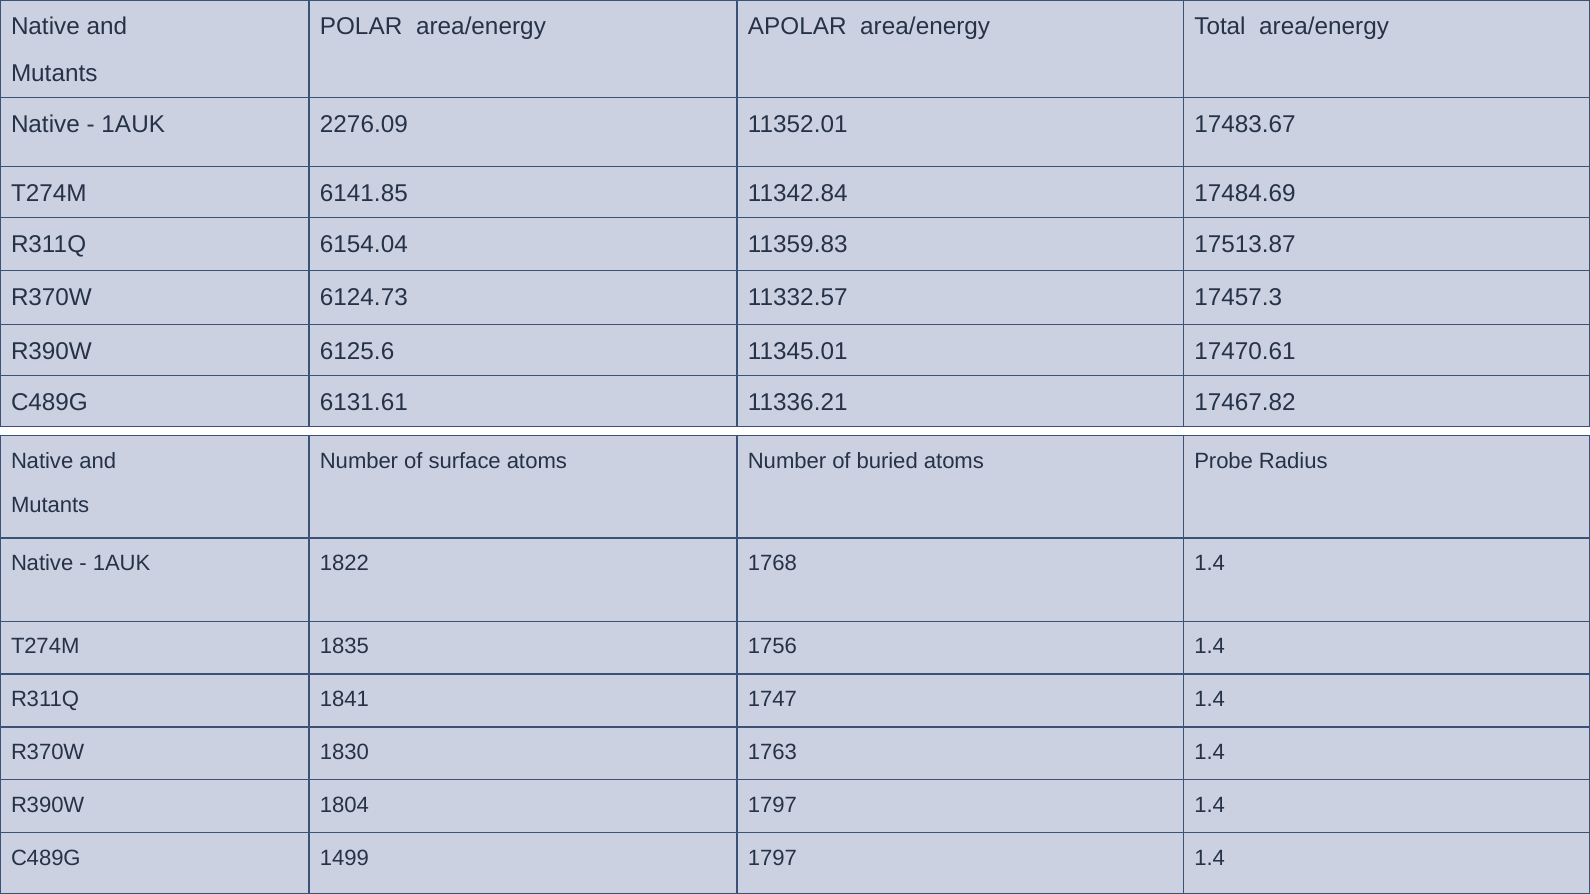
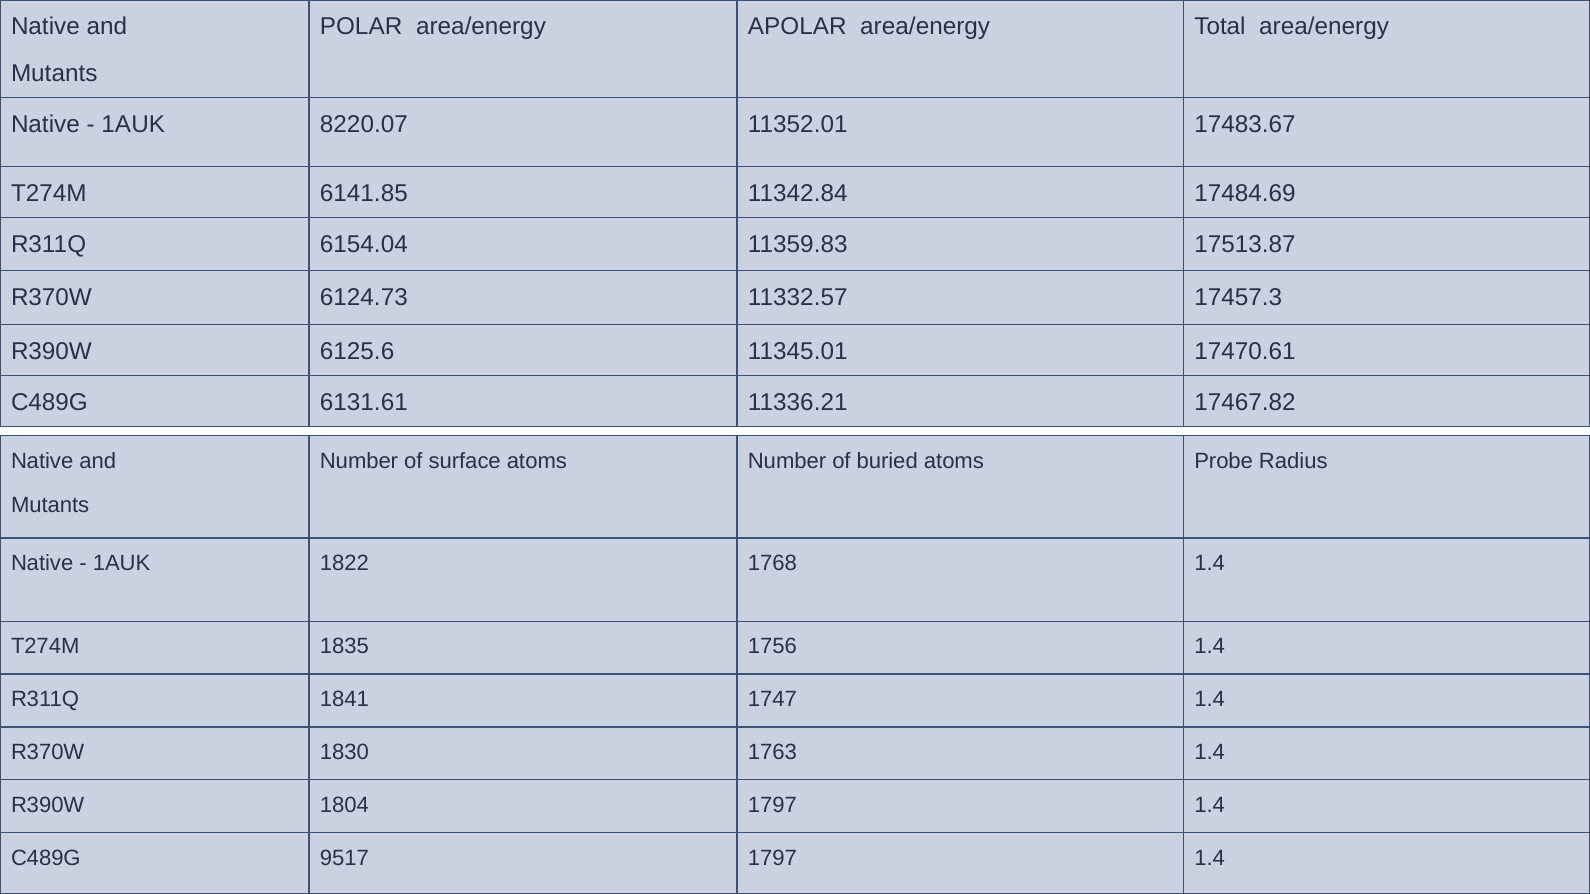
2276.09: 2276.09 -> 8220.07 (364, 124)
1499: 1499 -> 9517 (344, 858)
